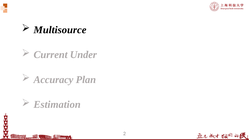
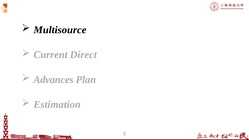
Under: Under -> Direct (83, 55)
Accuracy: Accuracy -> Advances (53, 80)
